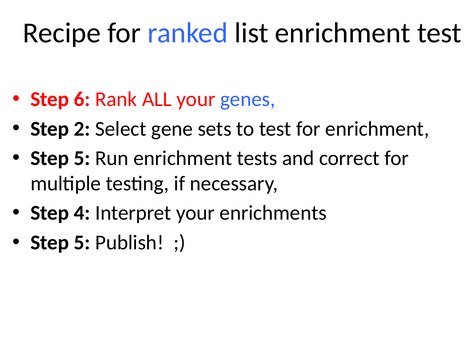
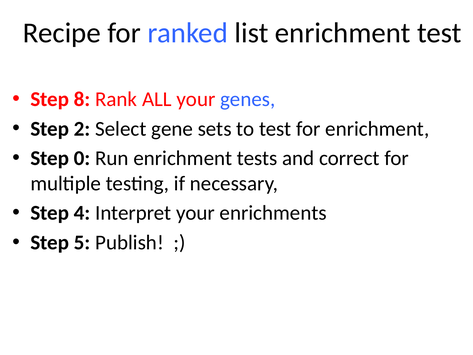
6: 6 -> 8 (82, 99)
5: 5 -> 0 (82, 158)
